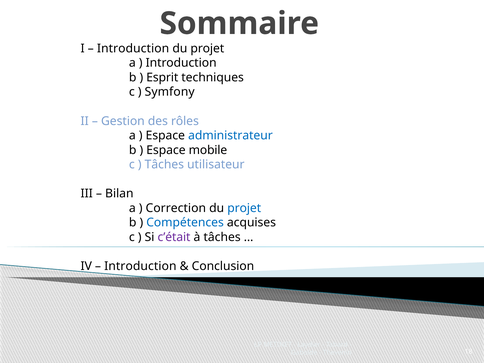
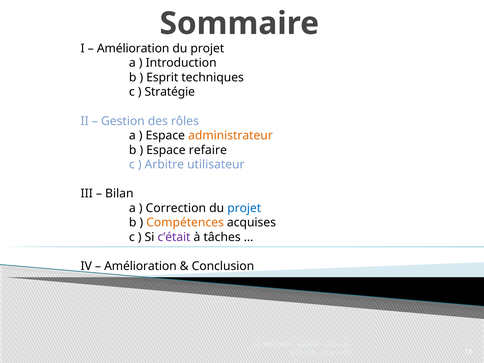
Introduction: Introduction -> Amélioration (133, 48)
Symfony: Symfony -> Stratégie (170, 92)
administrateur colour: blue -> orange (230, 136)
mobile: mobile -> refaire (208, 150)
Tâches: Tâches -> Arbitre (164, 165)
Compétences colour: blue -> orange (185, 223)
Introduction: Introduction -> Amélioration (140, 266)
